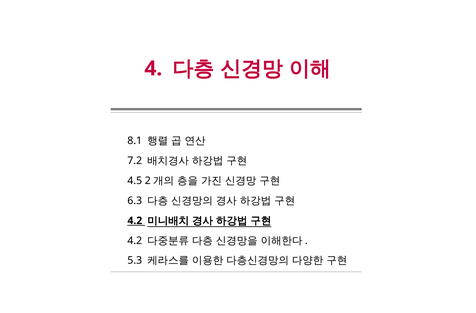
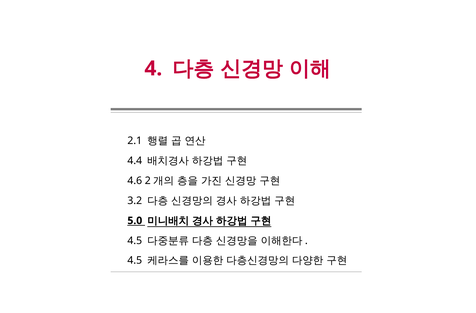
8.1: 8.1 -> 2.1 (135, 141)
7.2: 7.2 -> 4.4 (135, 161)
4.5: 4.5 -> 4.6 (135, 181)
6.3: 6.3 -> 3.2 (135, 200)
4.2: 4.2 -> 5.0 (135, 220)
4.2: 4.2 -> 4.5 (135, 240)
5.3: 5.3 -> 4.5 (135, 260)
